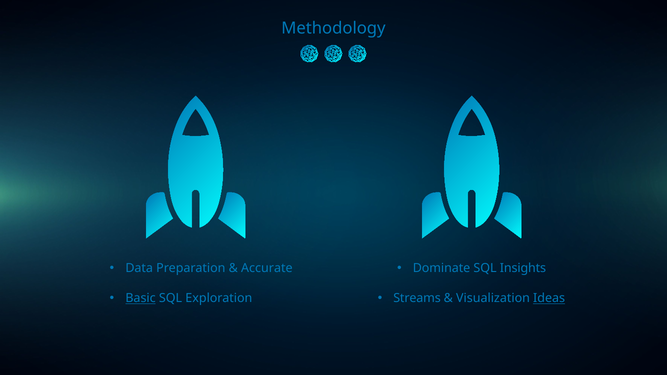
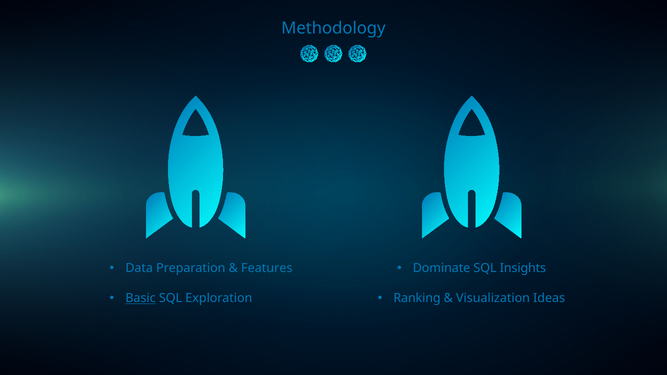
Accurate: Accurate -> Features (267, 268)
Streams: Streams -> Ranking (417, 298)
Ideas underline: present -> none (549, 298)
